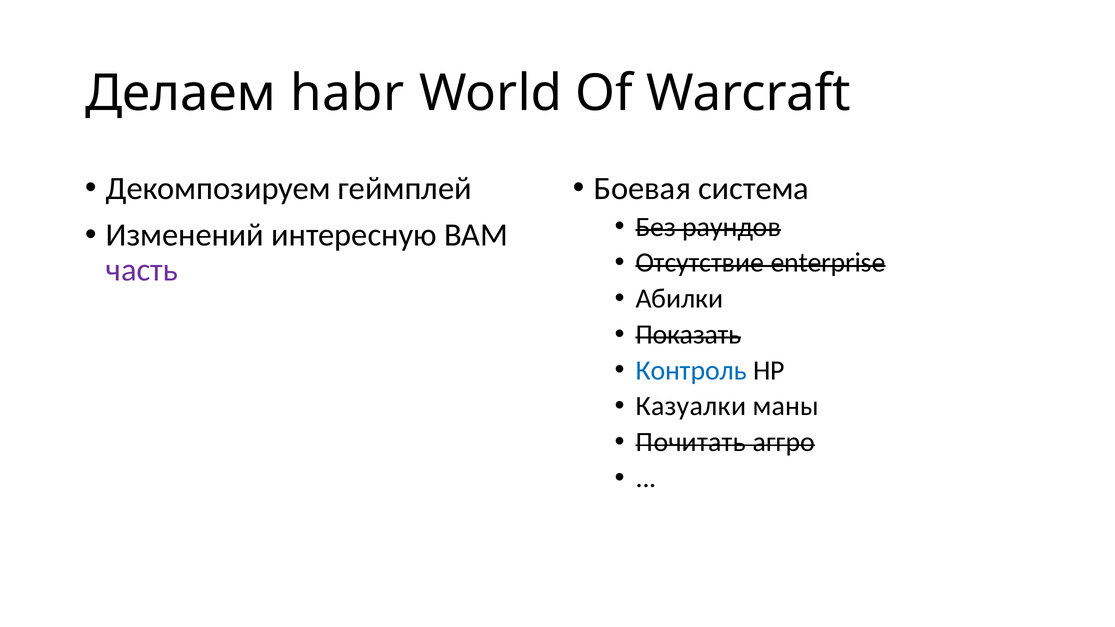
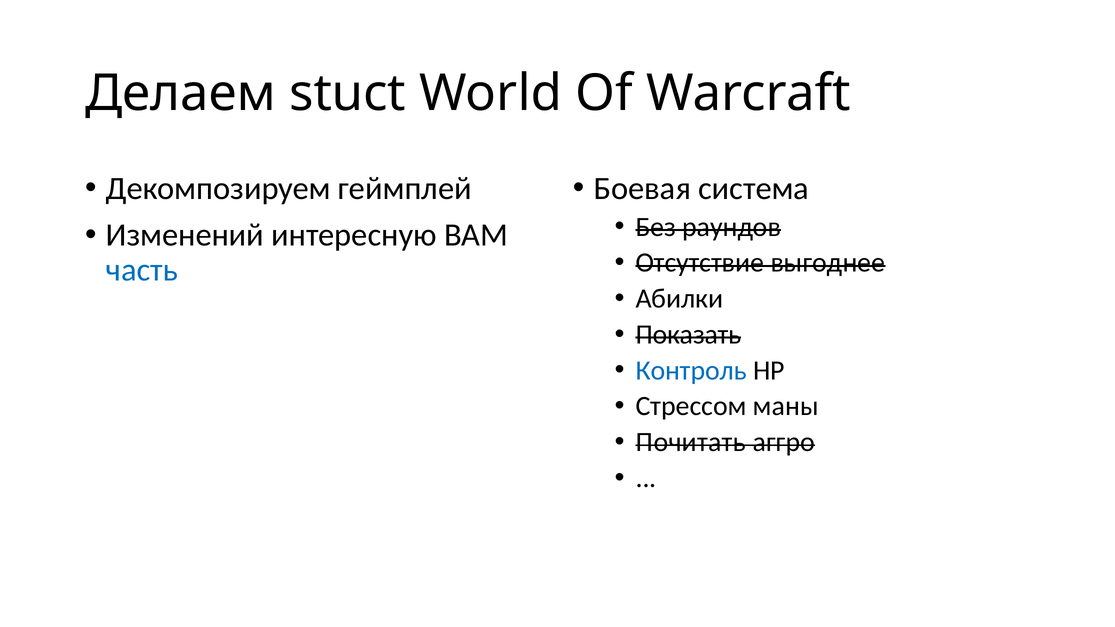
habr: habr -> stuct (348, 94)
enterprise: enterprise -> выгоднее (828, 263)
часть colour: purple -> blue (142, 270)
Казуалки: Казуалки -> Стрессом (691, 406)
